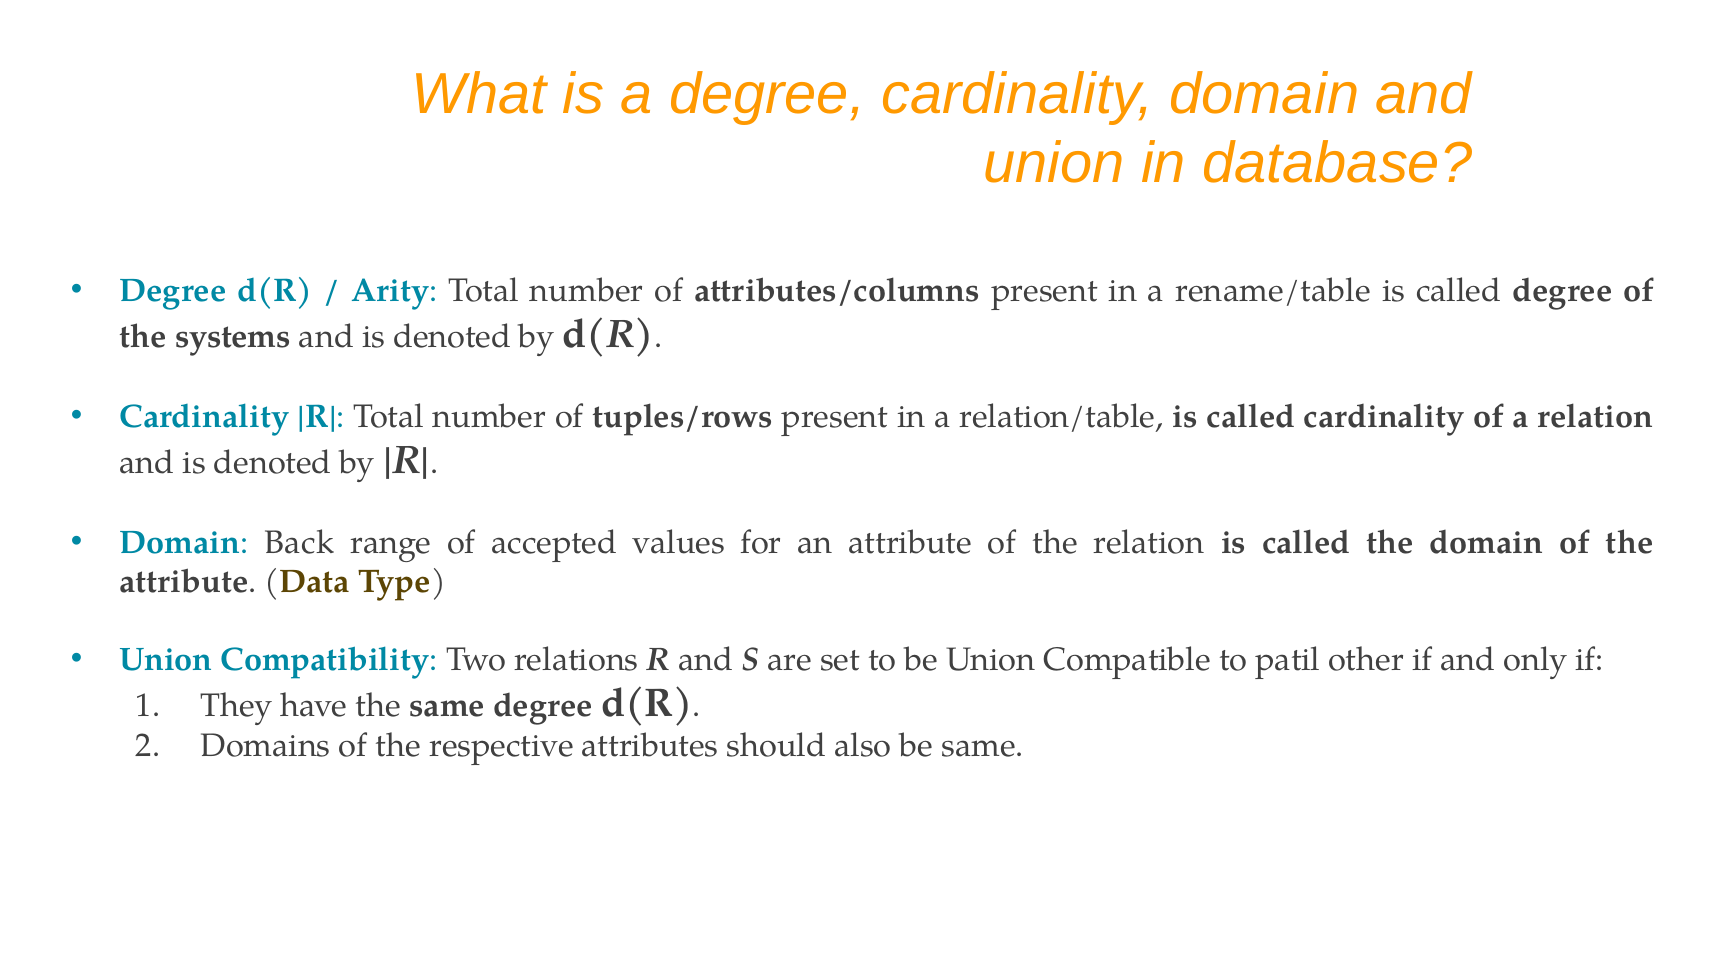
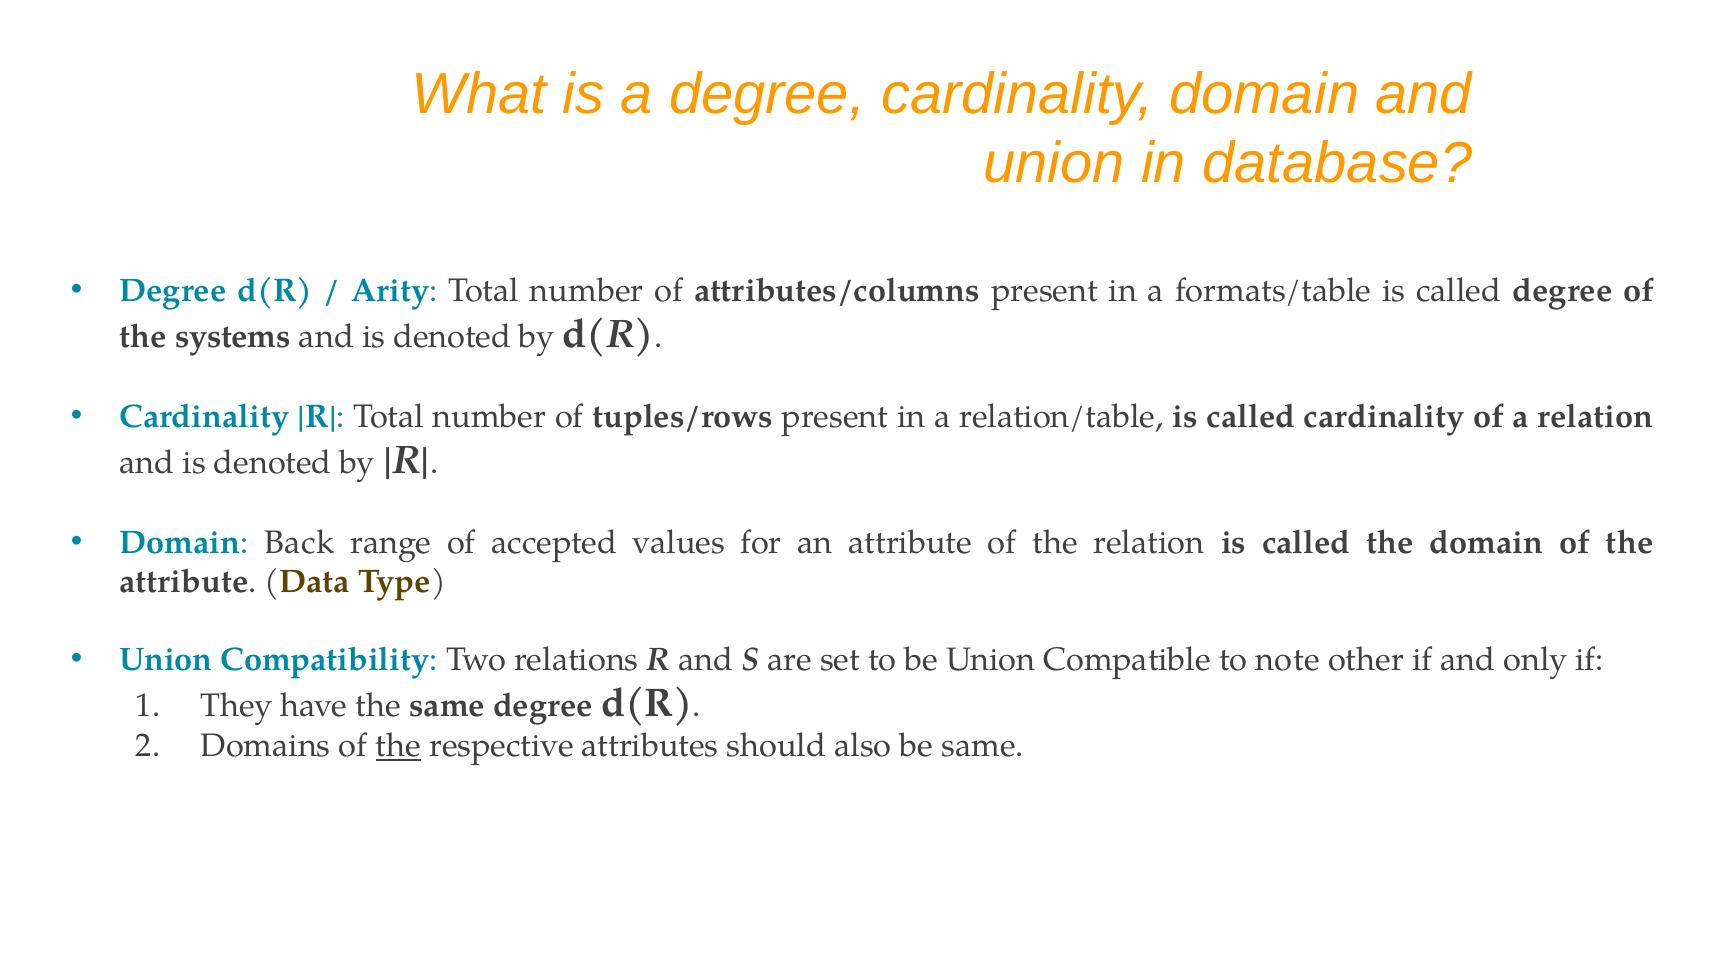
rename/table: rename/table -> formats/table (1273, 291)
patil: patil -> note (1288, 659)
the underline: none -> present (398, 746)
